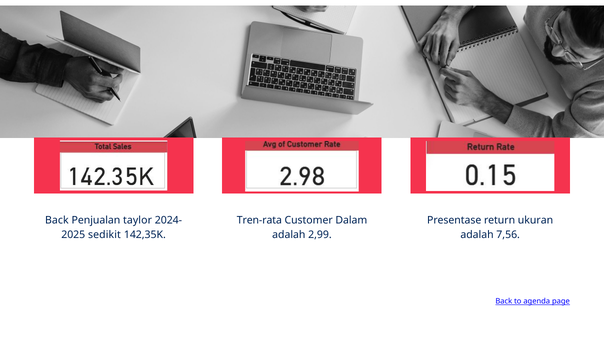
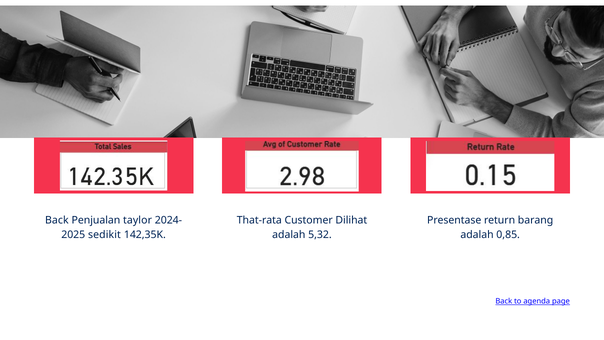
Tren-rata: Tren-rata -> That-rata (259, 220)
Dalam: Dalam -> Dilihat (351, 220)
ukuran: ukuran -> barang (536, 220)
2,99: 2,99 -> 5,32 (320, 235)
7,56: 7,56 -> 0,85 (508, 235)
